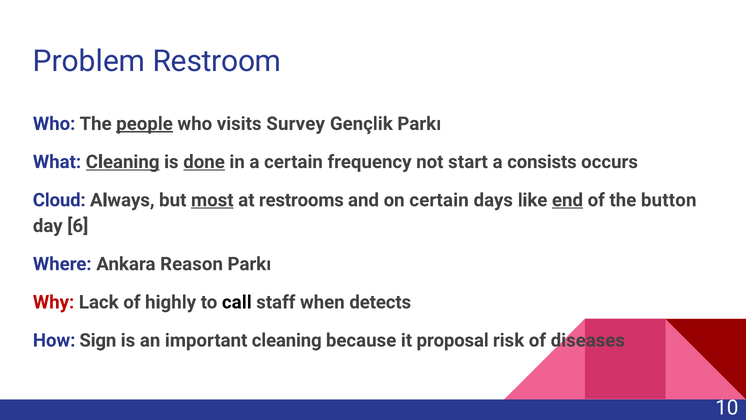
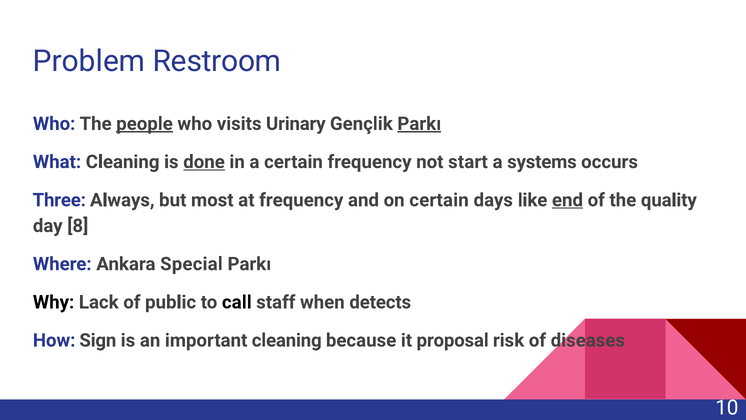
Survey: Survey -> Urinary (296, 124)
Parkı underline: none -> present (419, 124)
Cleaning underline: present -> none (123, 162)
consists: consists -> systems (542, 162)
Cloud: Cloud -> Three (59, 200)
most underline: present -> none (212, 200)
at restrooms: restrooms -> frequency (301, 200)
button: button -> quality (669, 200)
6: 6 -> 8 (78, 226)
Reason: Reason -> Special (191, 264)
Why colour: red -> black (54, 302)
highly: highly -> public (171, 302)
